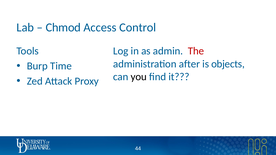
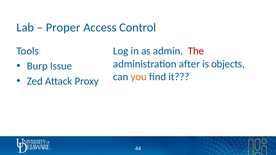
Chmod: Chmod -> Proper (63, 28)
Time: Time -> Issue (61, 66)
you colour: black -> orange (139, 77)
